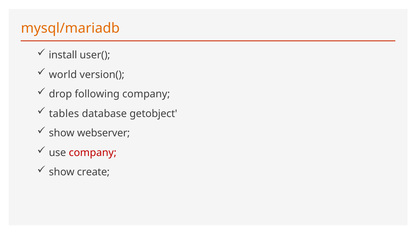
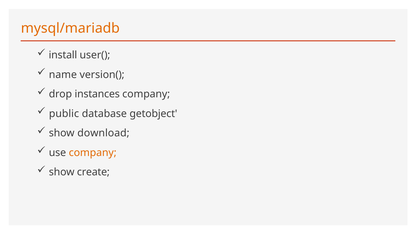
world: world -> name (63, 75)
following: following -> instances (97, 94)
tables: tables -> public (64, 114)
webserver: webserver -> download (103, 133)
company colour: red -> orange (93, 153)
